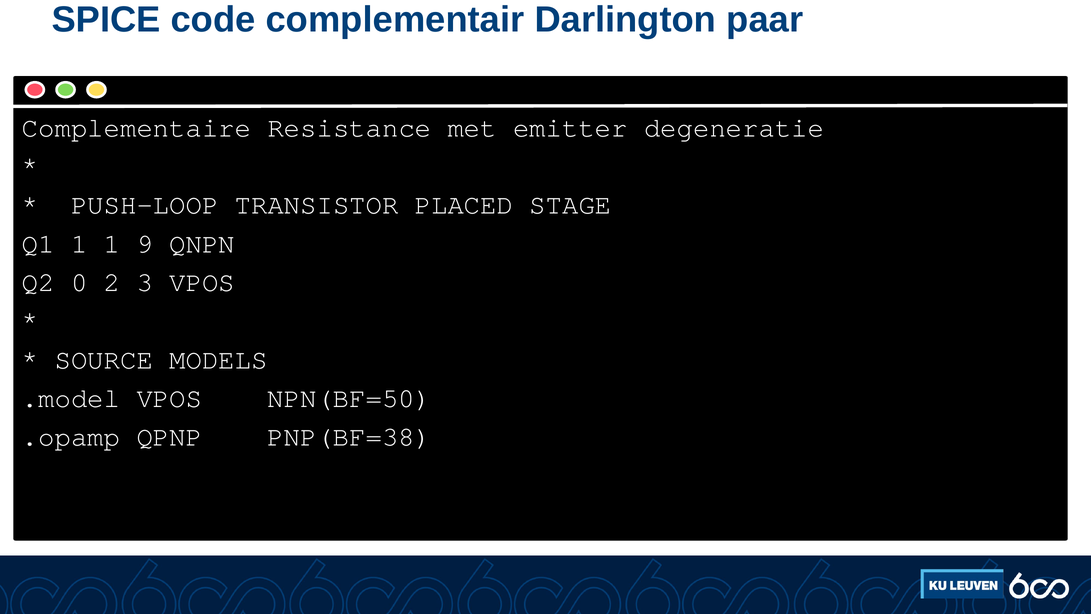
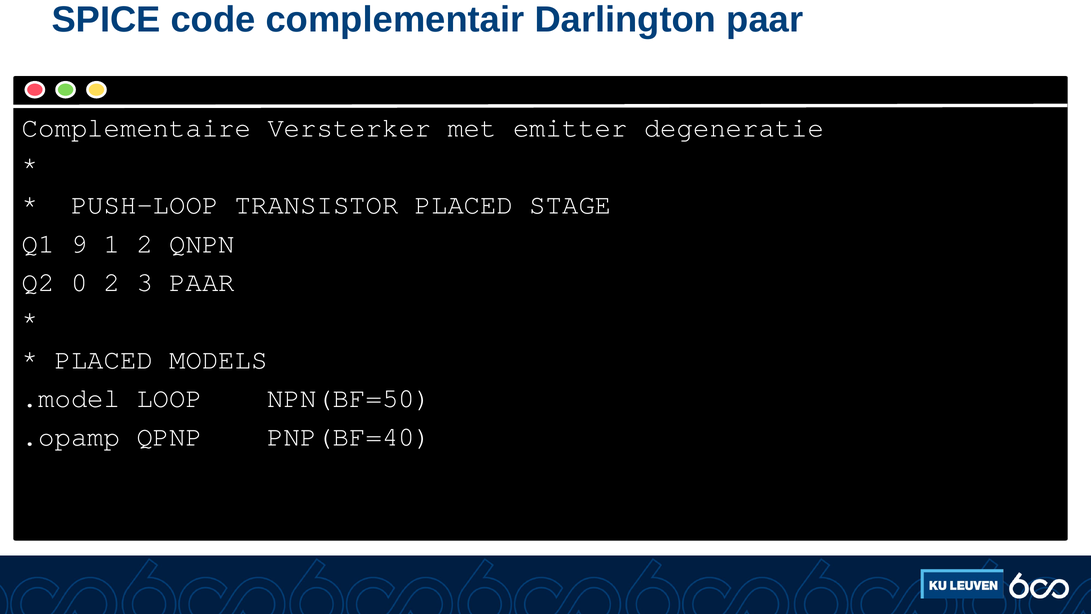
Resistance: Resistance -> Versterker (349, 127)
Q1 1: 1 -> 9 (79, 243)
1 9: 9 -> 2 (145, 243)
3 VPOS: VPOS -> PAAR (202, 282)
SOURCE: SOURCE -> PLACED (104, 359)
.model VPOS: VPOS -> LOOP (169, 398)
PNP(BF=38: PNP(BF=38 -> PNP(BF=40 (349, 437)
